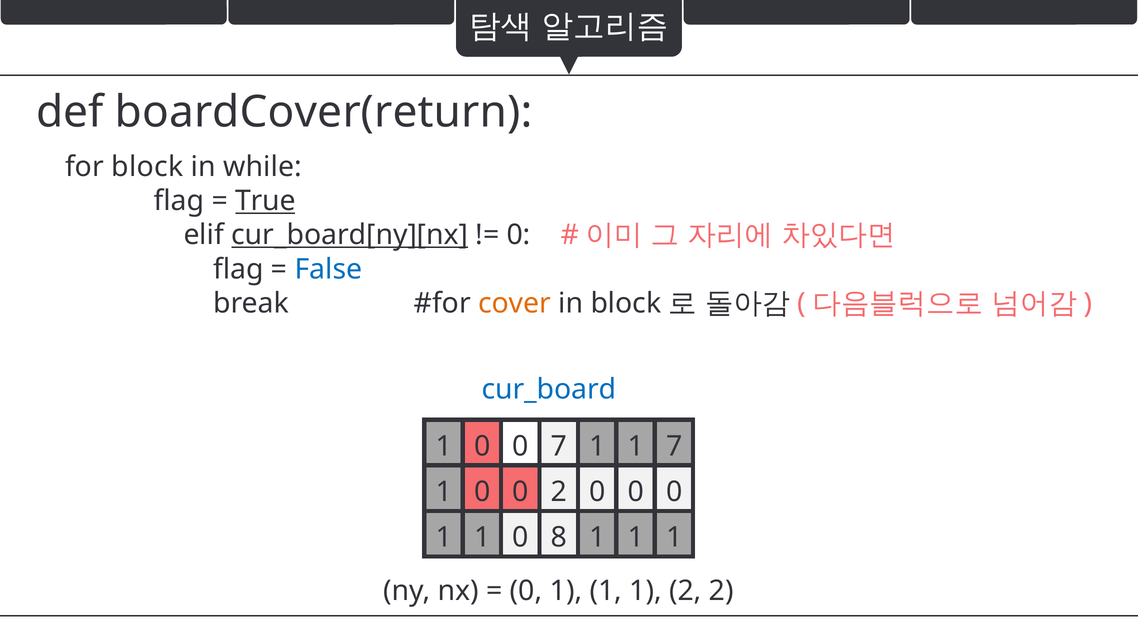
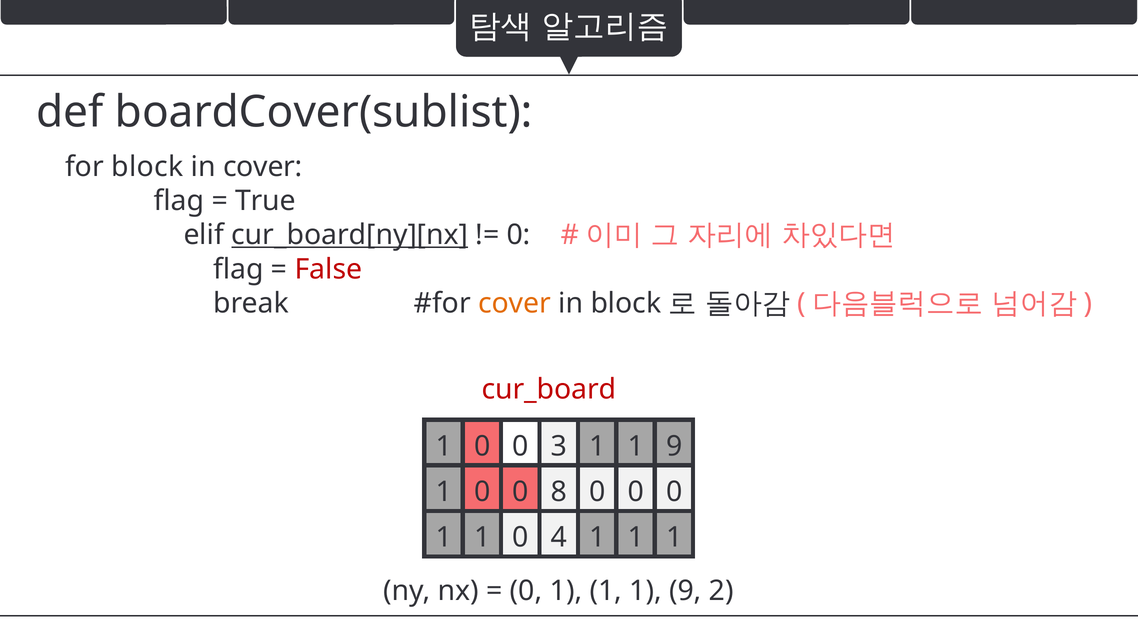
boardCover(return: boardCover(return -> boardCover(sublist (324, 112)
in while: while -> cover (263, 167)
True underline: present -> none (265, 201)
False colour: blue -> red (328, 269)
cur_board colour: blue -> red (549, 389)
0 7: 7 -> 3 (559, 446)
7: 7 -> 9 (674, 446)
0 2: 2 -> 8 (559, 492)
8: 8 -> 4 (559, 538)
1 1 1 2: 2 -> 9 (685, 591)
